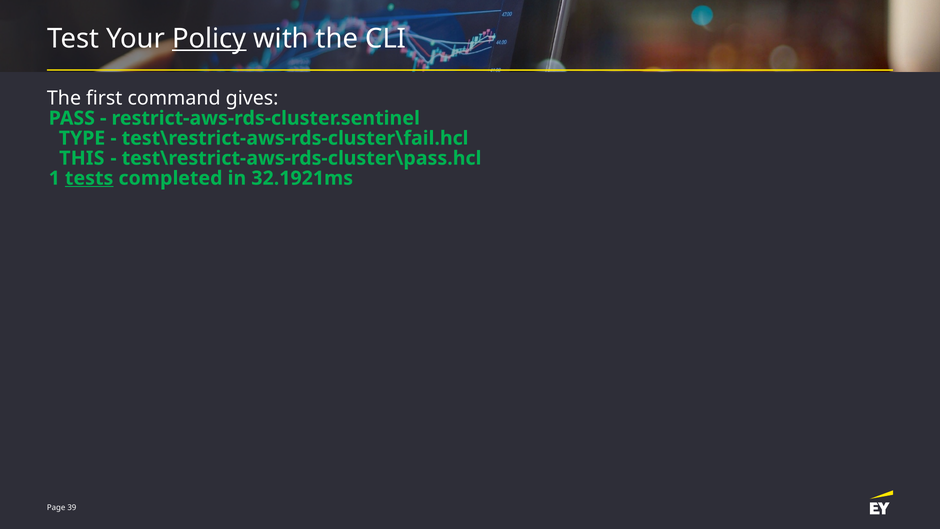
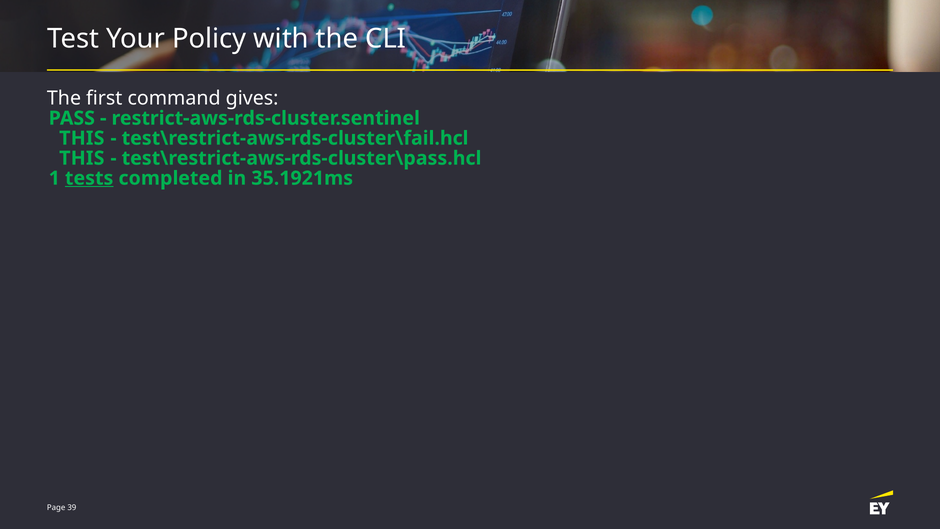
Policy underline: present -> none (209, 39)
TYPE: TYPE -> THIS (82, 138)
32.1921ms: 32.1921ms -> 35.1921ms (302, 178)
